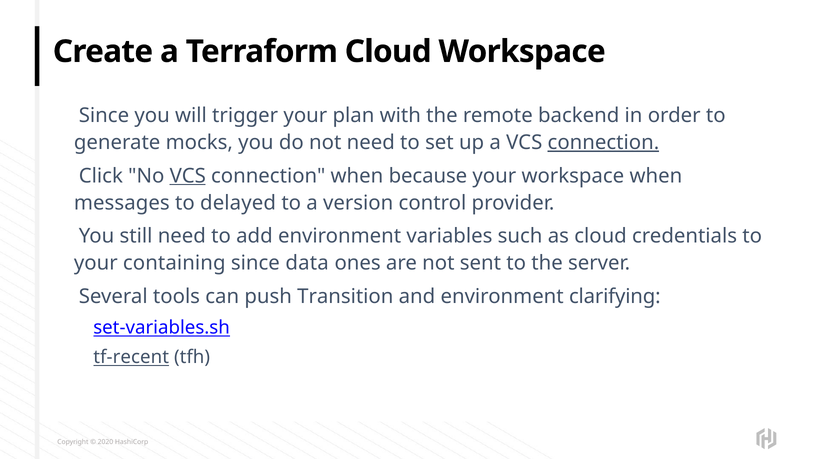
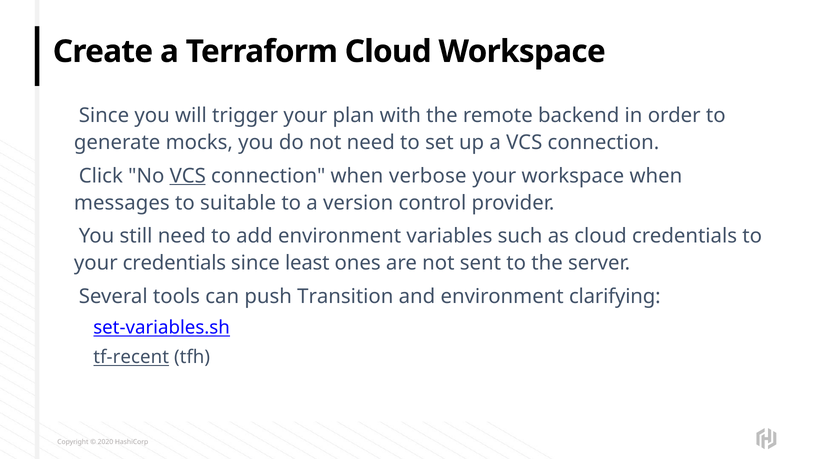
connection underline: present -> none (603, 143)
because: because -> verbose (428, 176)
delayed: delayed -> suitable (238, 203)
your containing: containing -> credentials (174, 263)
data: data -> least (307, 263)
